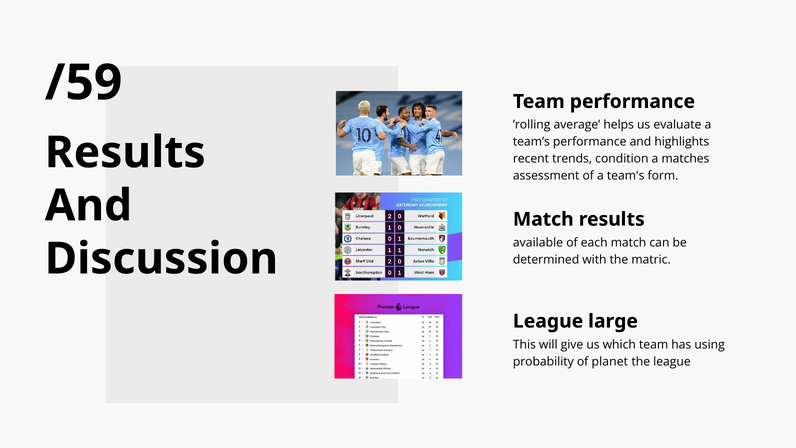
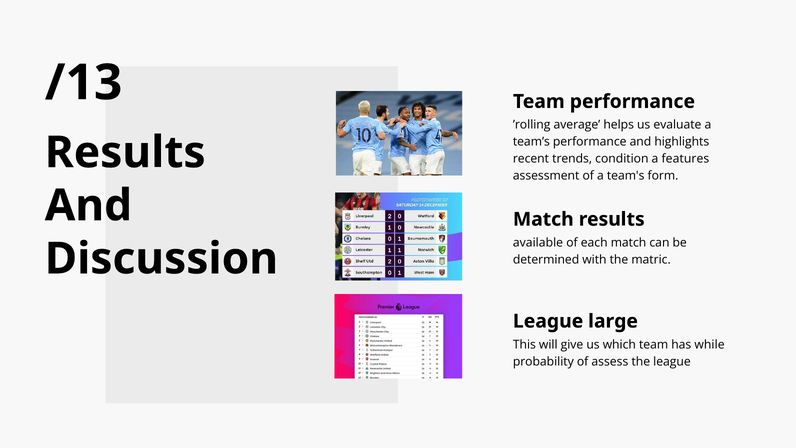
/59: /59 -> /13 (84, 83)
matches: matches -> features (685, 159)
using: using -> while (710, 344)
planet: planet -> assess (610, 361)
